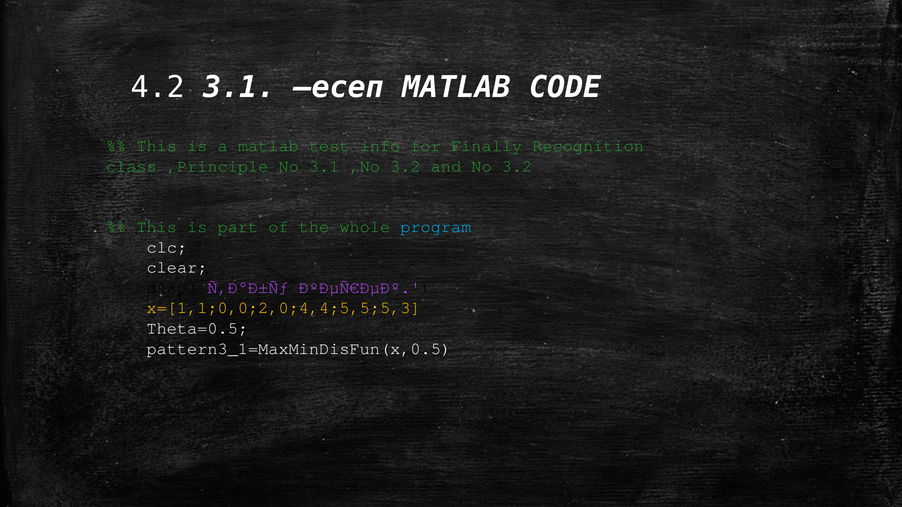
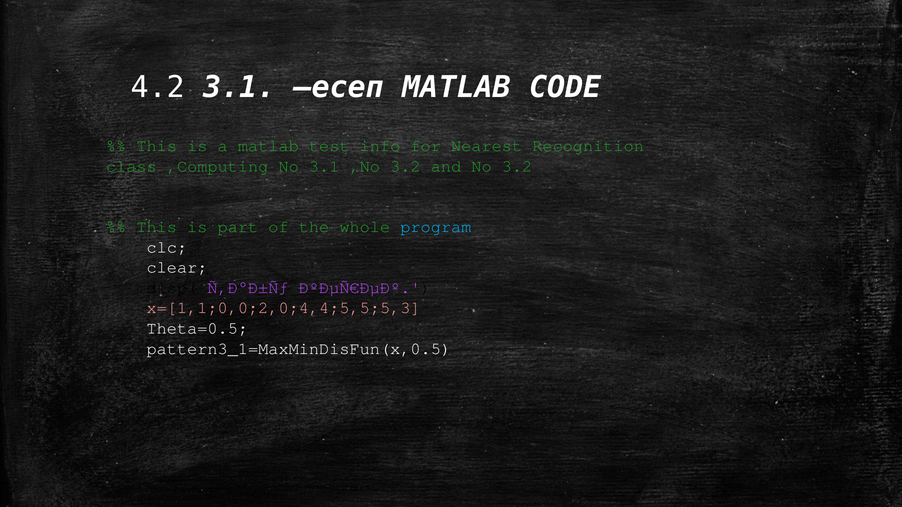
Finally: Finally -> Nearest (487, 146)
,Principle: ,Principle -> ,Computing (218, 166)
x=[1,1;0,0;2,0;4,4;5,5;5,3 colour: yellow -> pink (284, 308)
